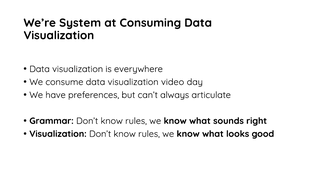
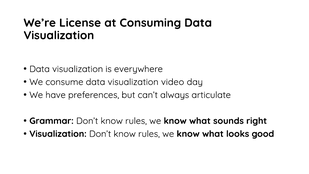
System: System -> License (80, 23)
